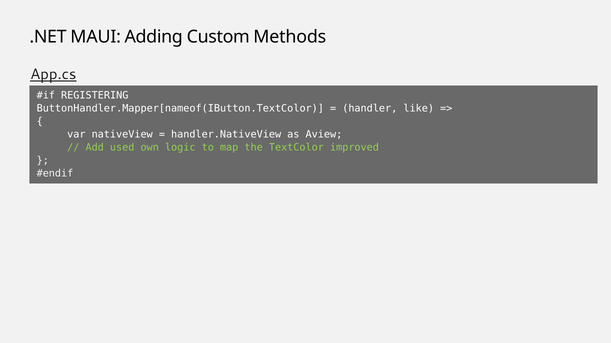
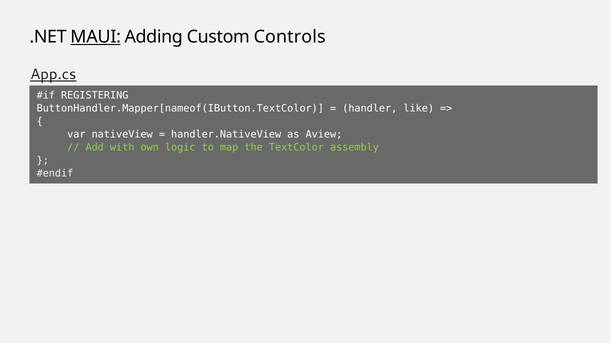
MAUI underline: none -> present (96, 37)
Methods: Methods -> Controls (290, 37)
used: used -> with (122, 148)
improved: improved -> assembly (355, 148)
